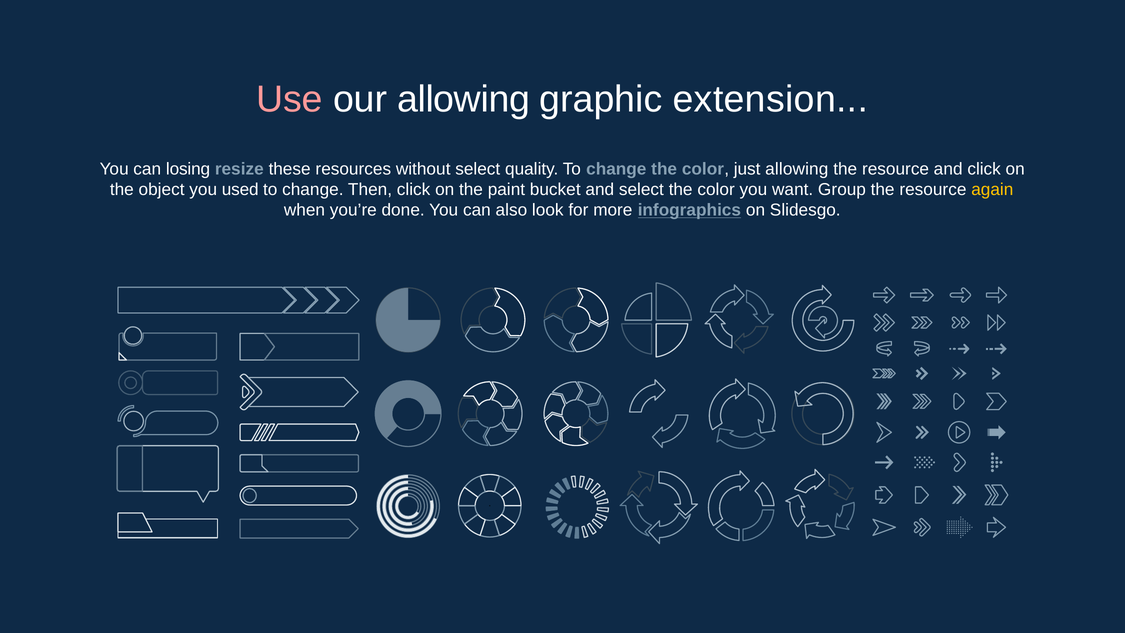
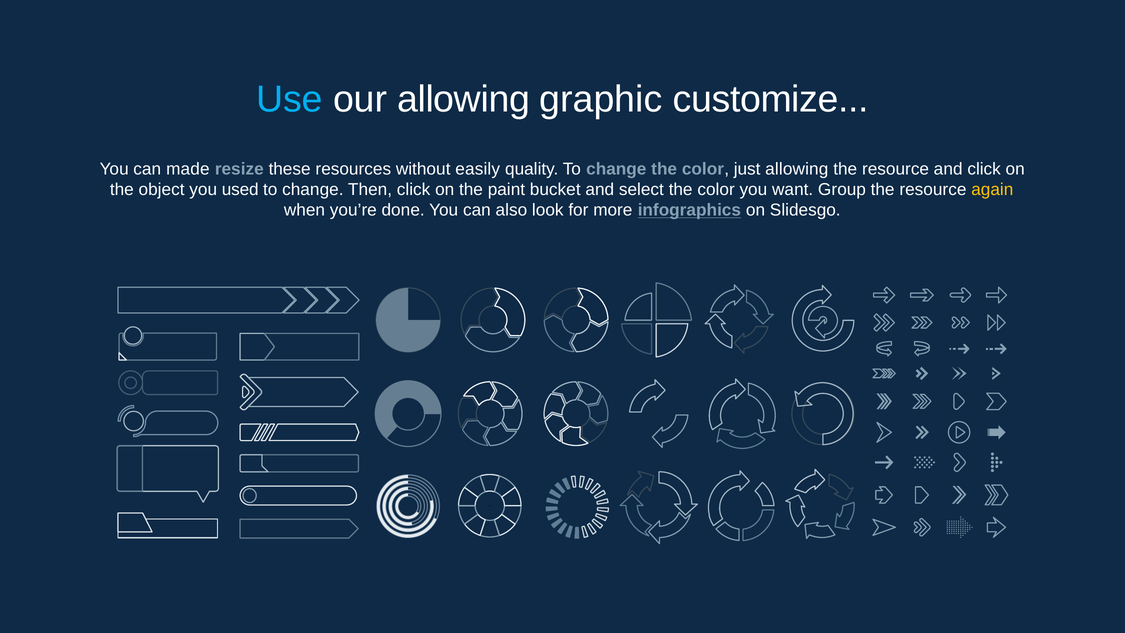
Use colour: pink -> light blue (289, 99)
extension: extension -> customize (771, 99)
losing: losing -> made (188, 169)
without select: select -> easily (478, 169)
